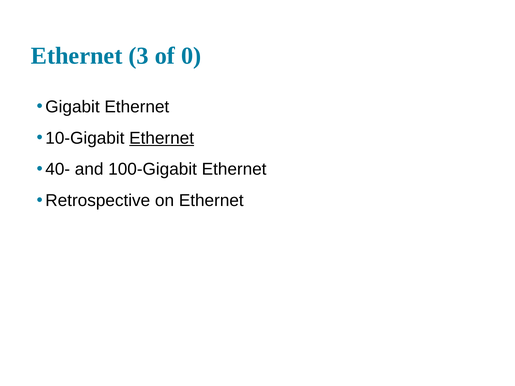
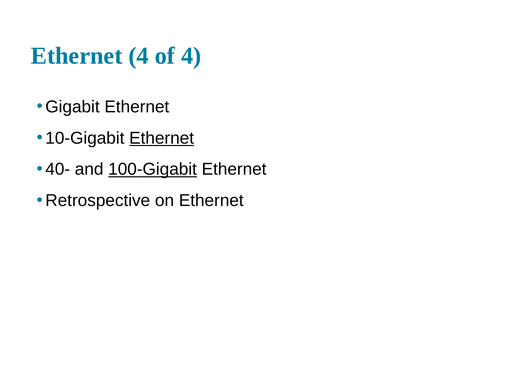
Ethernet 3: 3 -> 4 (139, 56)
of 0: 0 -> 4 (191, 56)
100-Gigabit underline: none -> present (153, 169)
